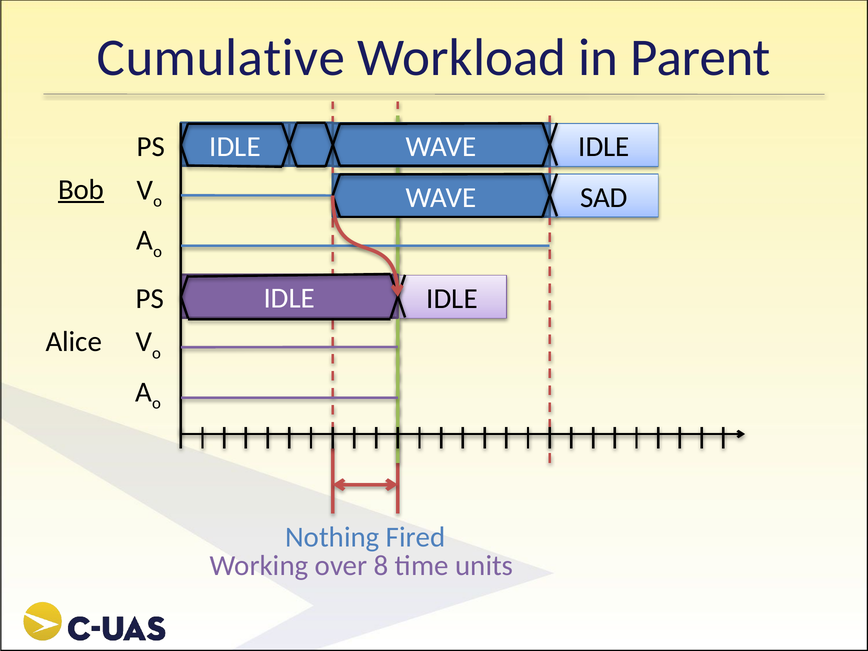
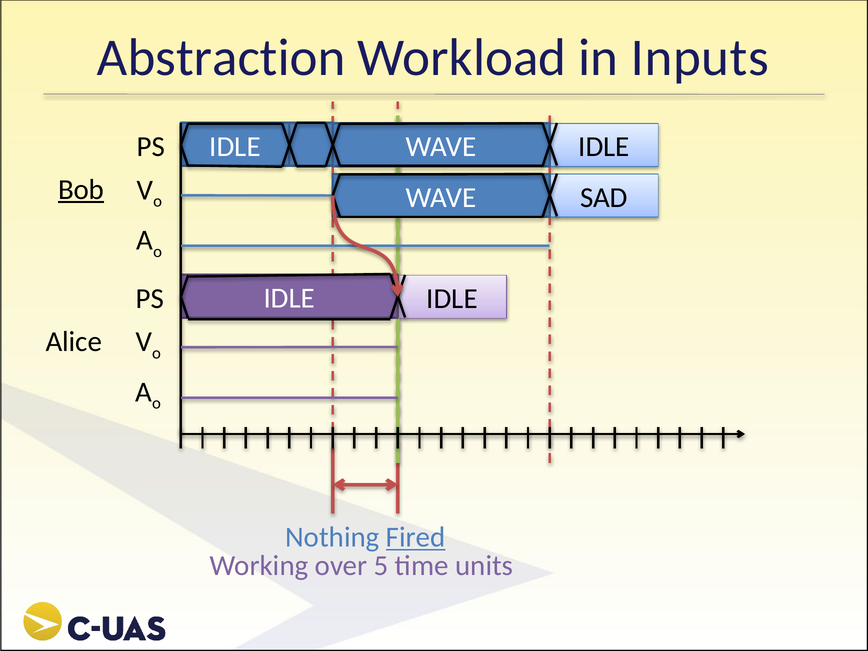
Cumulative: Cumulative -> Abstraction (221, 58)
Parent: Parent -> Inputs (700, 58)
Fired underline: none -> present (416, 537)
8: 8 -> 5 (381, 566)
